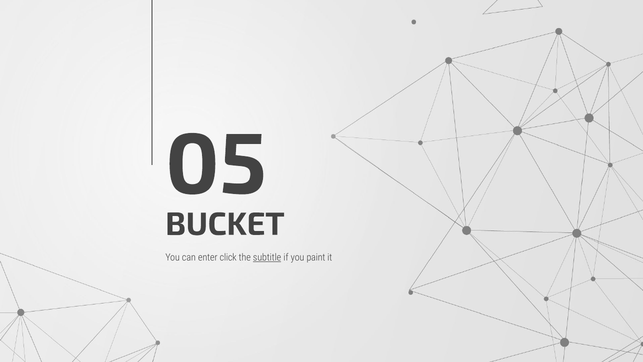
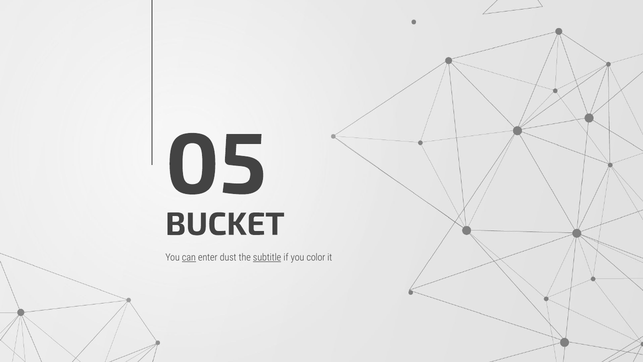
can underline: none -> present (189, 257)
click: click -> dust (228, 257)
paint: paint -> color (316, 257)
